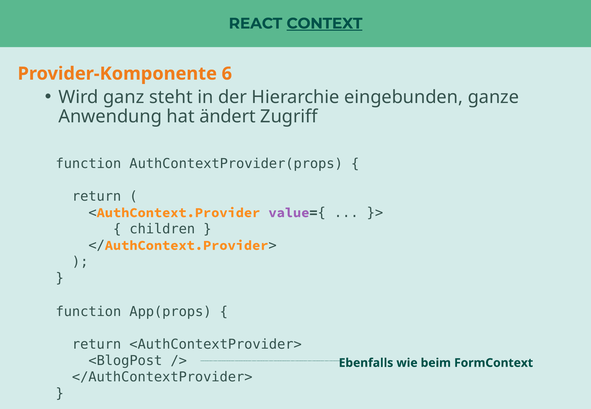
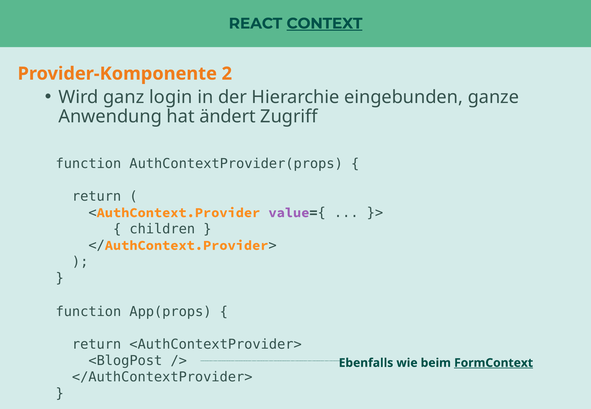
6: 6 -> 2 (227, 74)
steht: steht -> login (171, 97)
FormContext underline: none -> present (494, 363)
